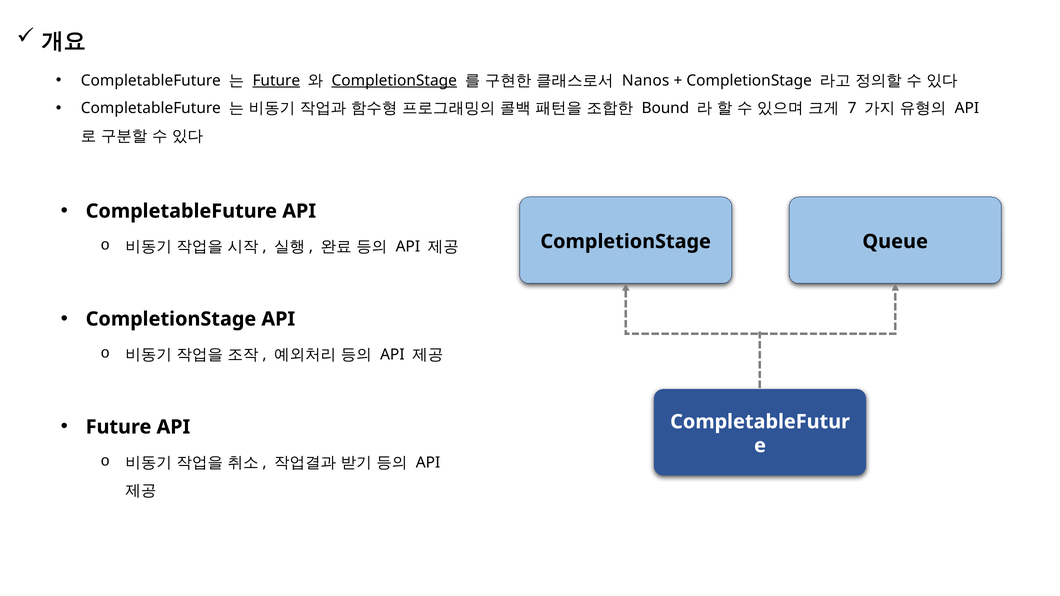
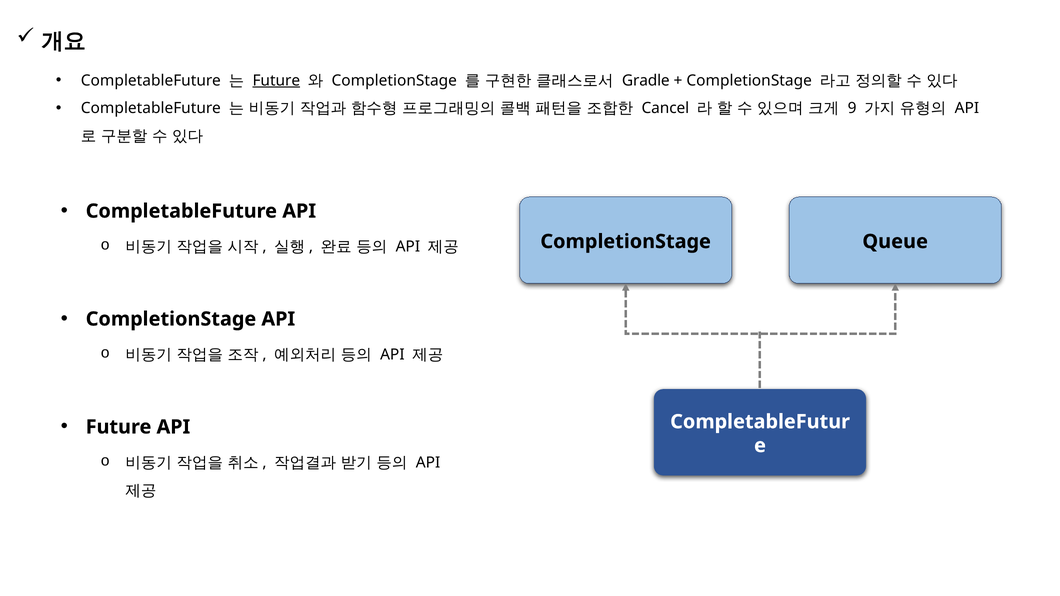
CompletionStage underline: present -> none (394, 81)
Nanos: Nanos -> Gradle (646, 81)
Bound: Bound -> Cancel (665, 108)
7: 7 -> 9 (852, 108)
